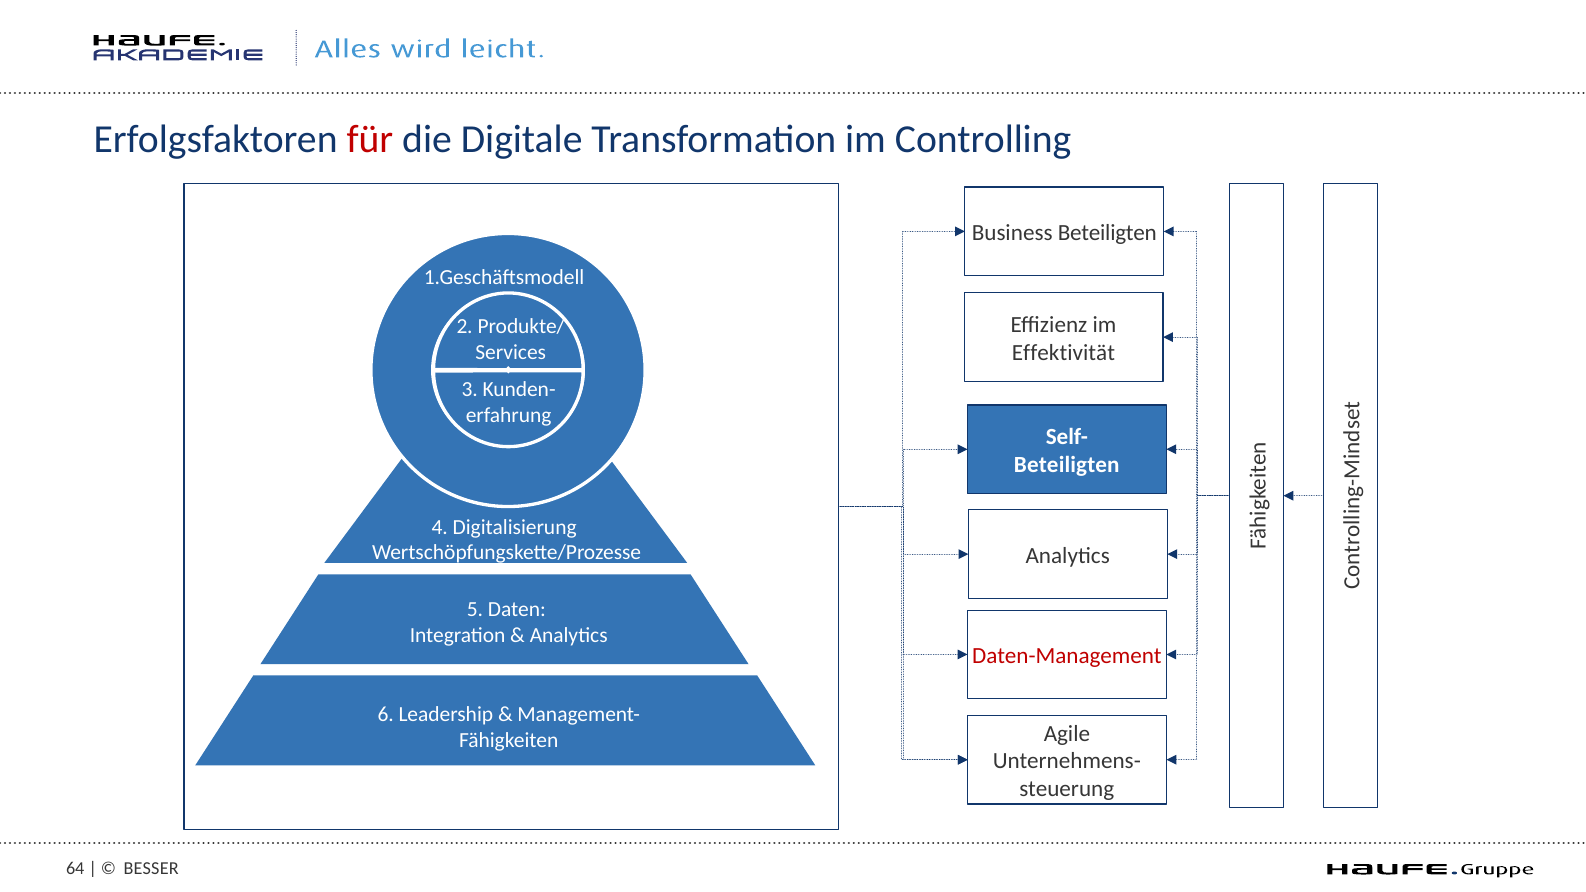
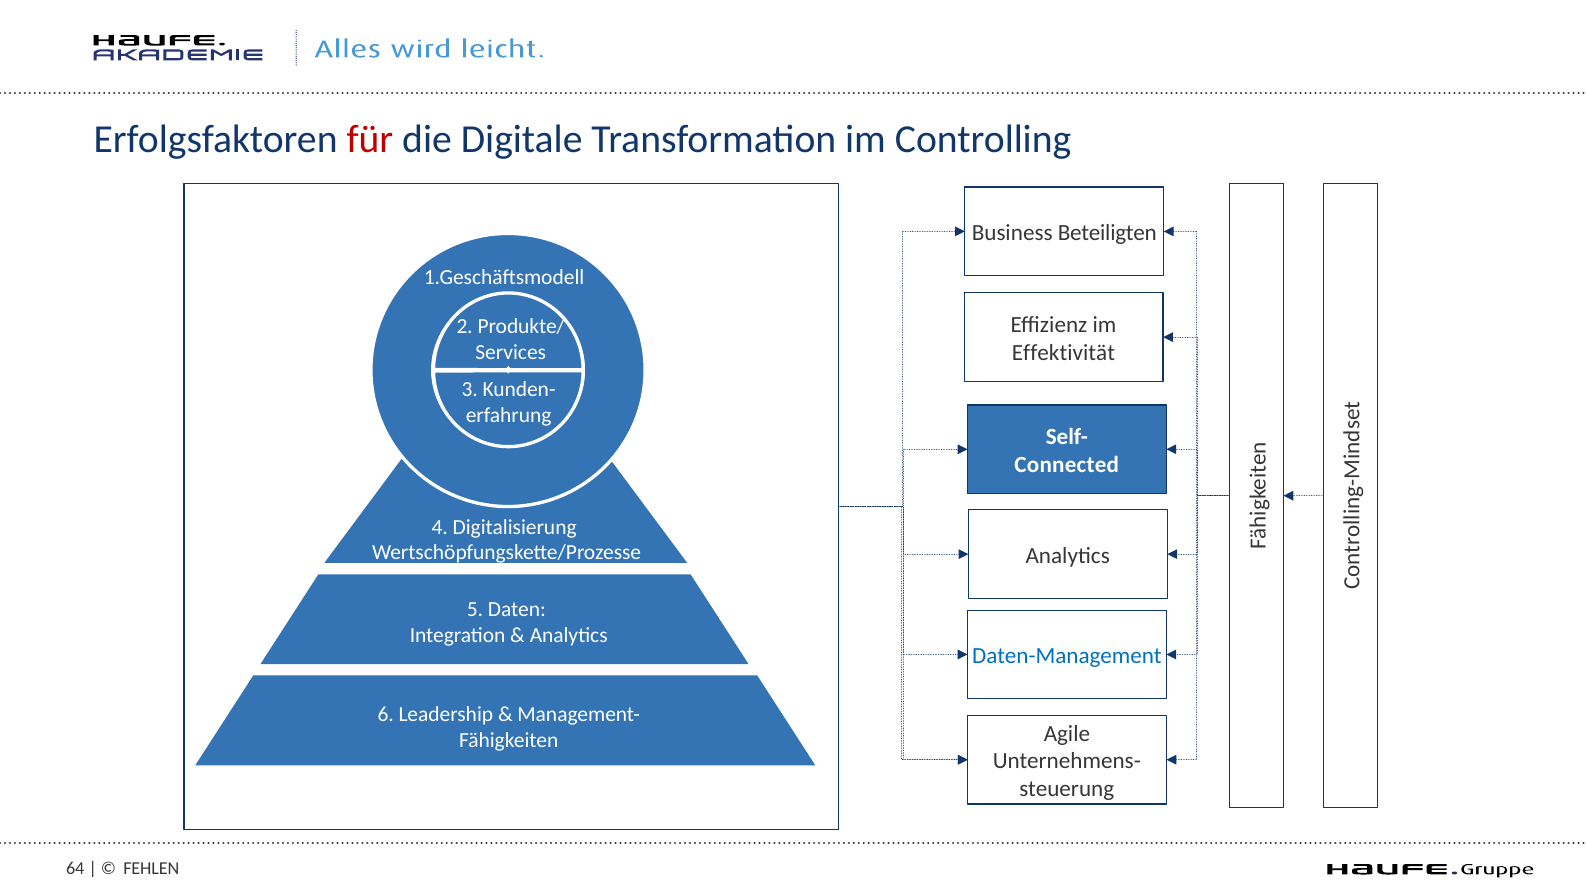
Beteiligten: Beteiligten -> Connected (1067, 465)
Daten-Management colour: red -> blue (1067, 656)
BESSER: BESSER -> FEHLEN (151, 869)
